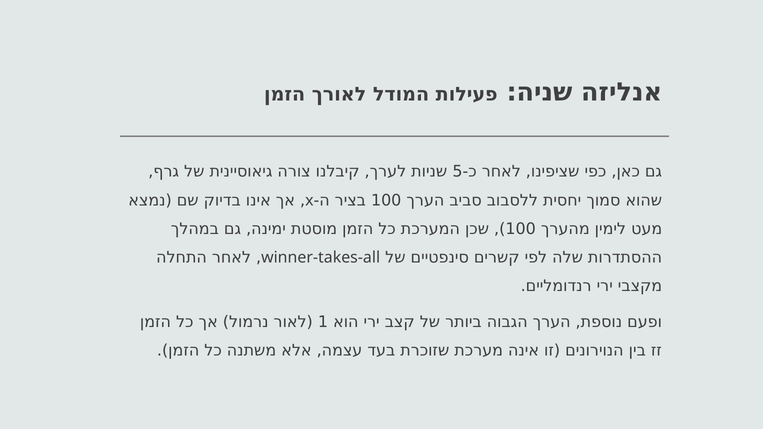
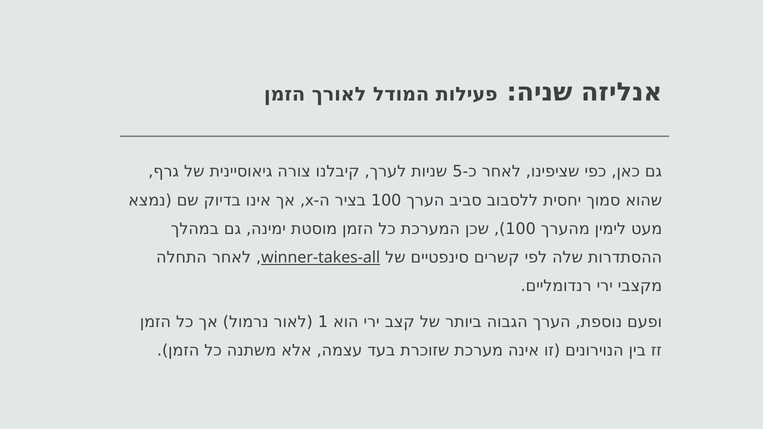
winner-takes-all underline: none -> present (321, 258)
